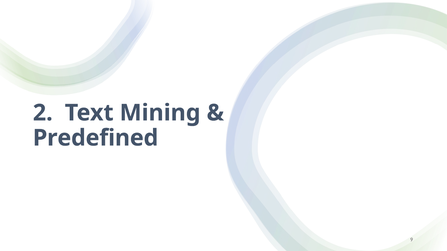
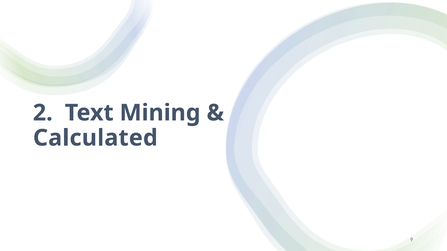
Predefined: Predefined -> Calculated (95, 138)
